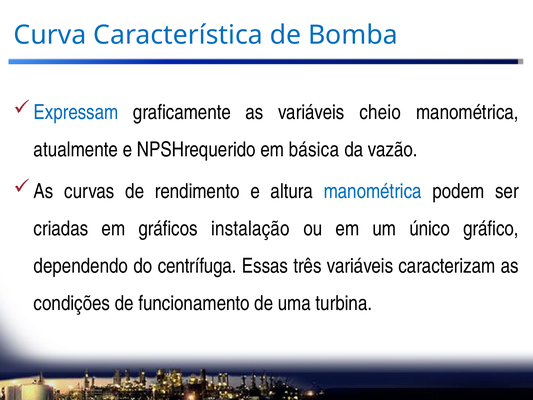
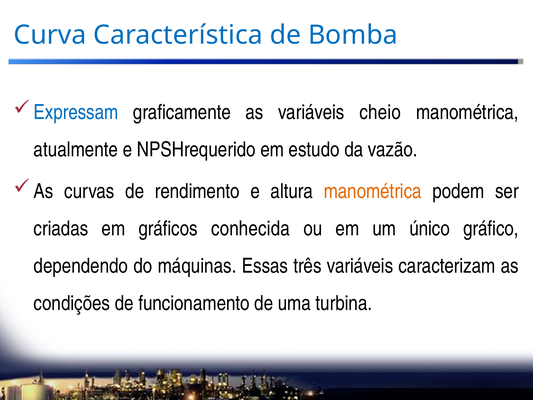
básica: básica -> estudo (314, 150)
manométrica colour: blue -> orange (373, 191)
instalação: instalação -> conhecida (251, 228)
centrífuga: centrífuga -> máquinas (197, 266)
